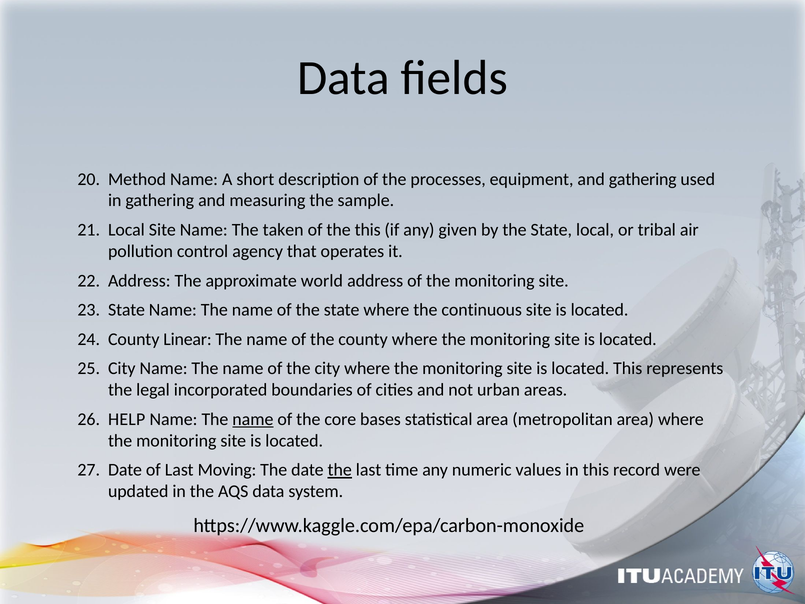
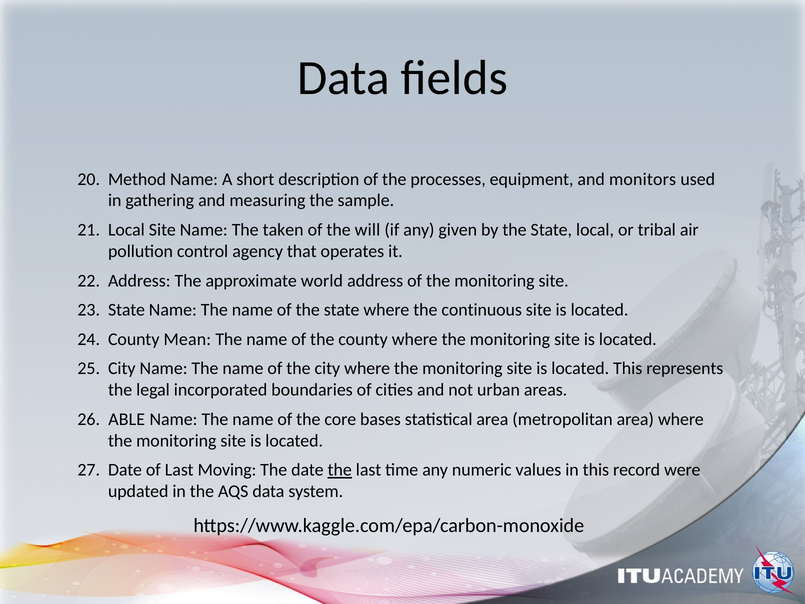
and gathering: gathering -> monitors (643, 179)
the this: this -> will (368, 230)
Linear: Linear -> Mean (187, 339)
HELP: HELP -> ABLE (127, 419)
name underline: present -> none (253, 419)
